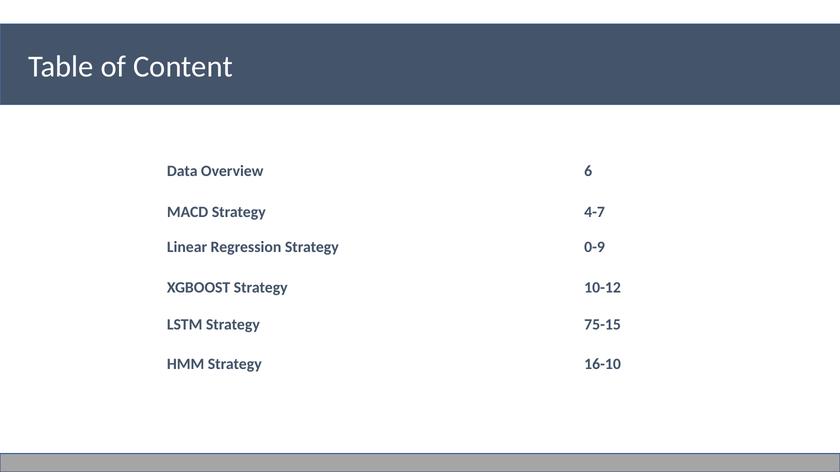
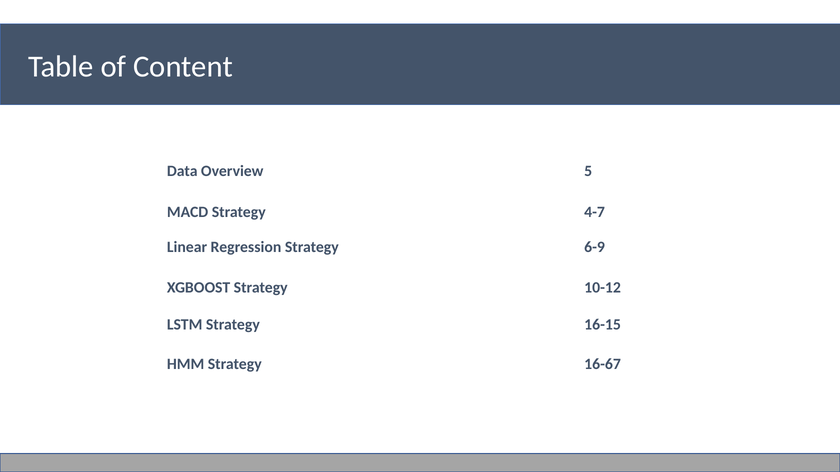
6: 6 -> 5 (588, 171)
0-9: 0-9 -> 6-9 (595, 247)
75-15: 75-15 -> 16-15 (603, 325)
16-10: 16-10 -> 16-67 (603, 365)
